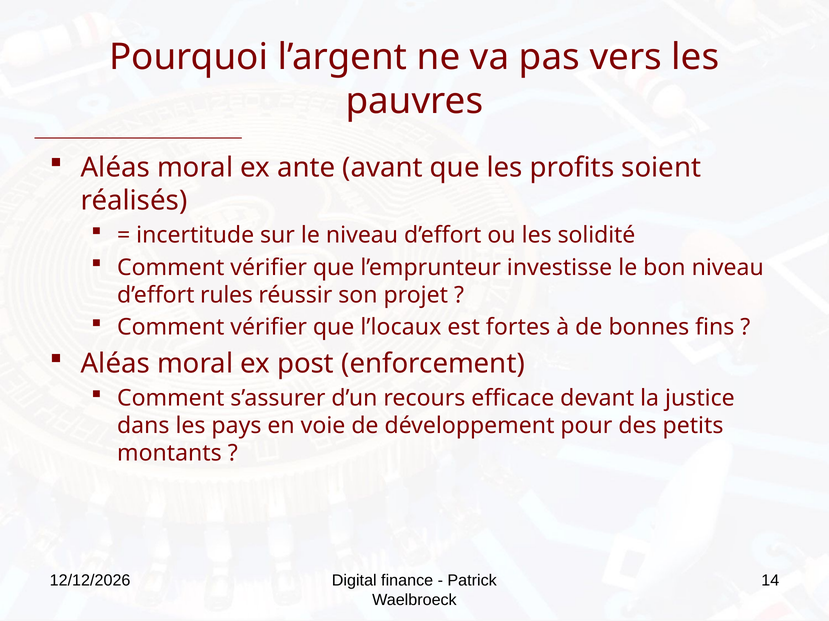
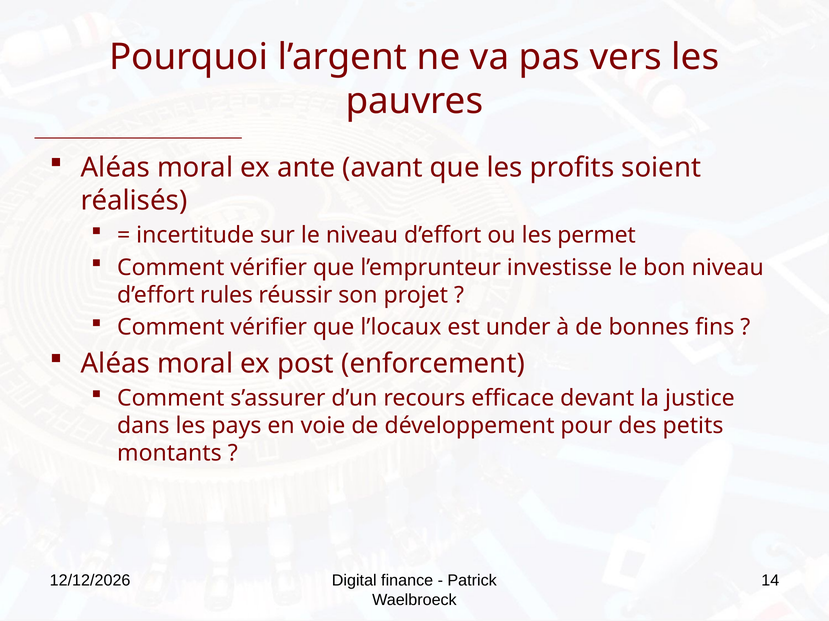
solidité: solidité -> permet (597, 236)
fortes: fortes -> under (518, 328)
